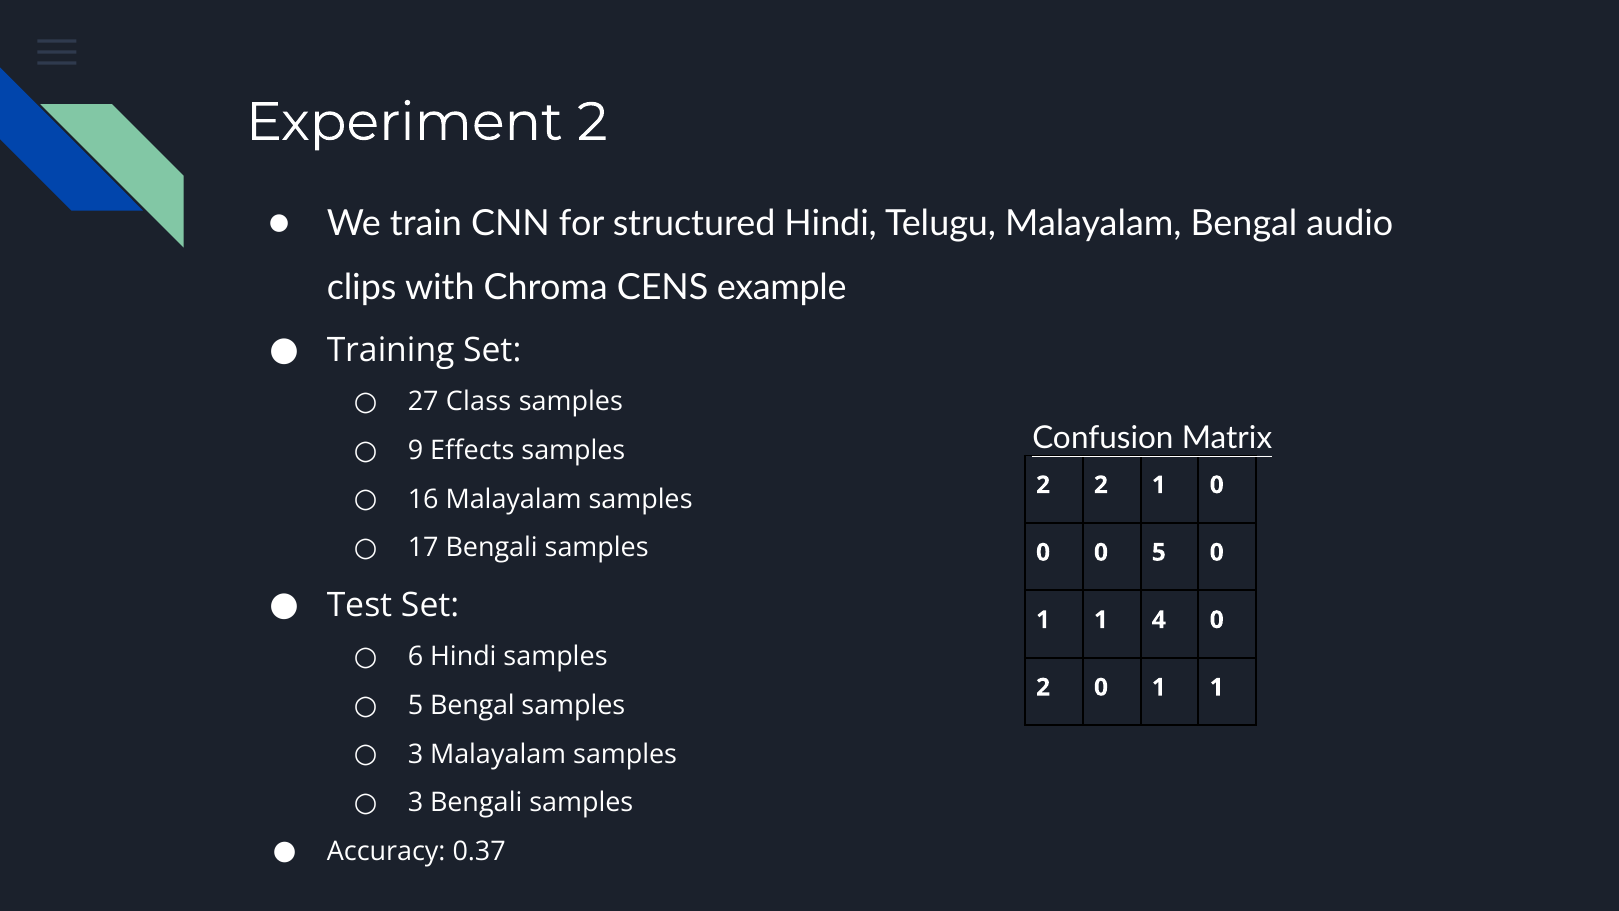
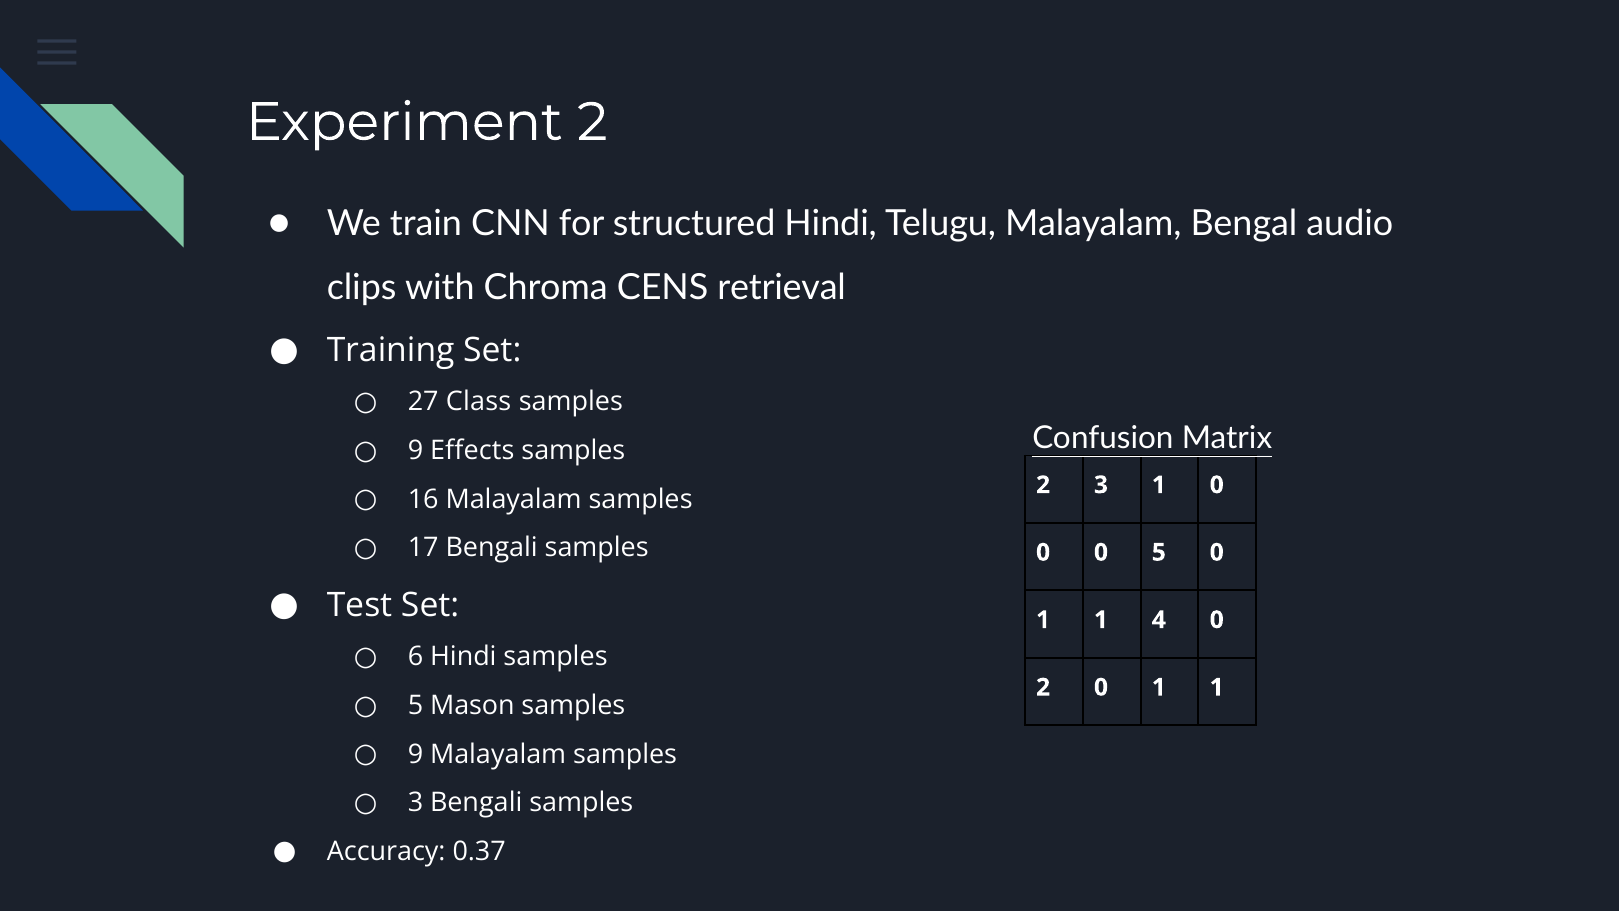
example: example -> retrieval (782, 288)
2 2: 2 -> 3 (1101, 485)
5 Bengal: Bengal -> Mason (472, 705)
3: 3 -> 9 (416, 754)
